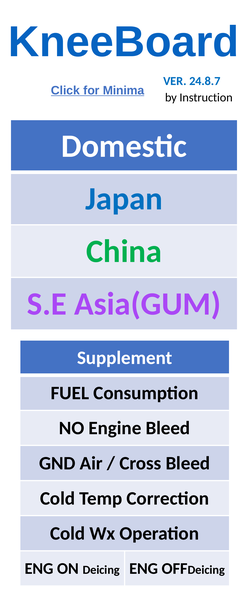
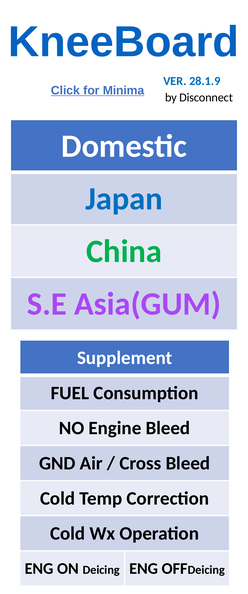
24.8.7: 24.8.7 -> 28.1.9 (205, 81)
Instruction: Instruction -> Disconnect (206, 97)
